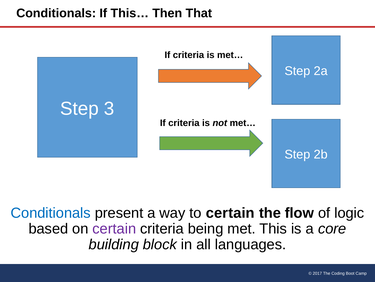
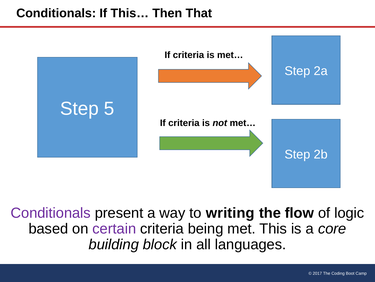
3: 3 -> 5 (109, 108)
Conditionals colour: blue -> purple (51, 212)
to certain: certain -> writing (230, 212)
